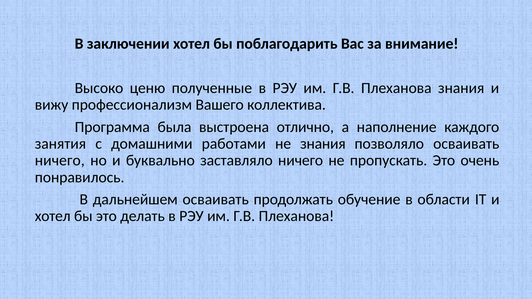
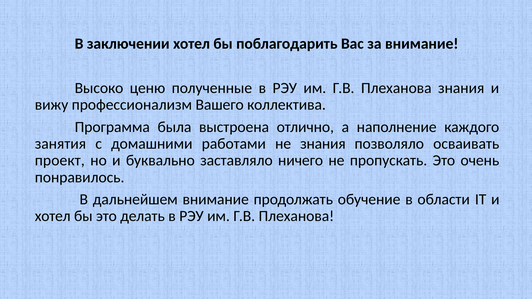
ничего: ничего -> проект (60, 161)
дальнейшем осваивать: осваивать -> внимание (216, 200)
